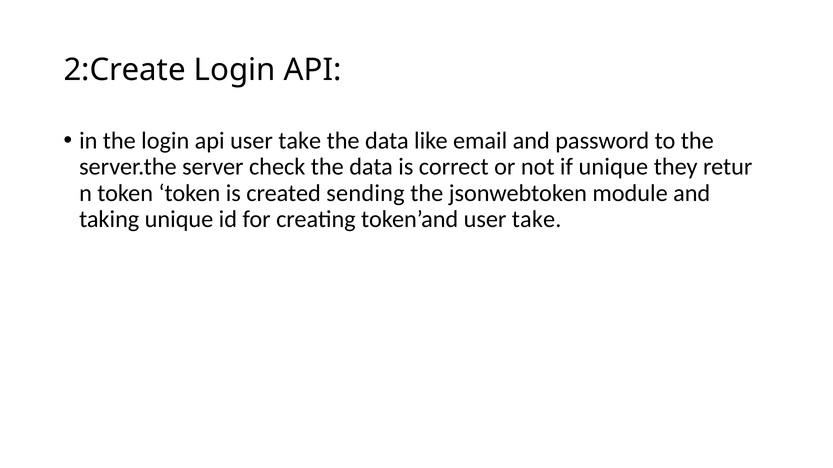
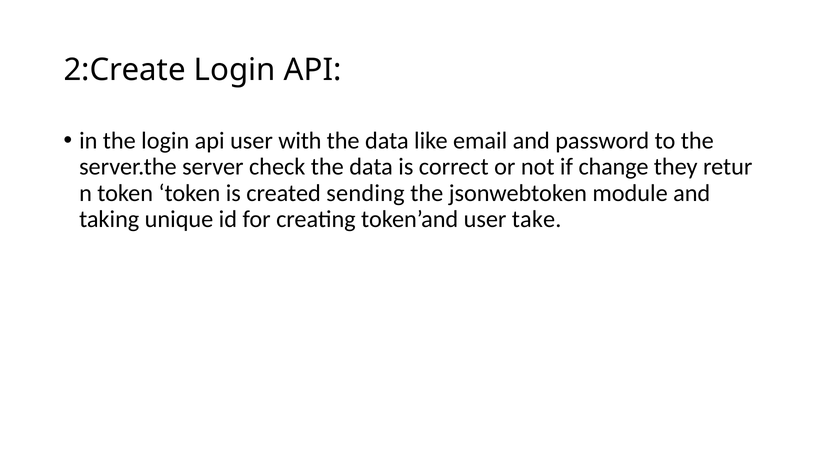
api user take: take -> with (300, 141)
if unique: unique -> change (614, 167)
